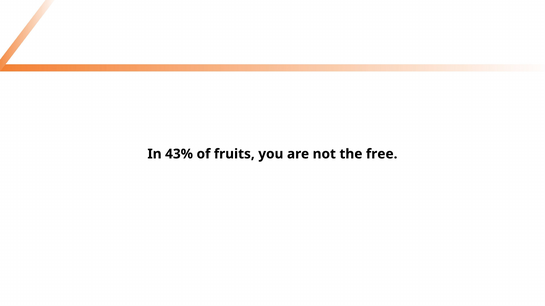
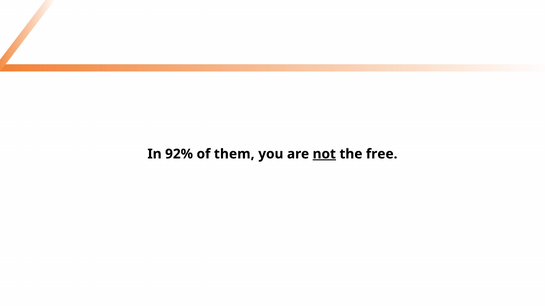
43%: 43% -> 92% (179, 154)
fruits: fruits -> them (234, 154)
not underline: none -> present (324, 154)
